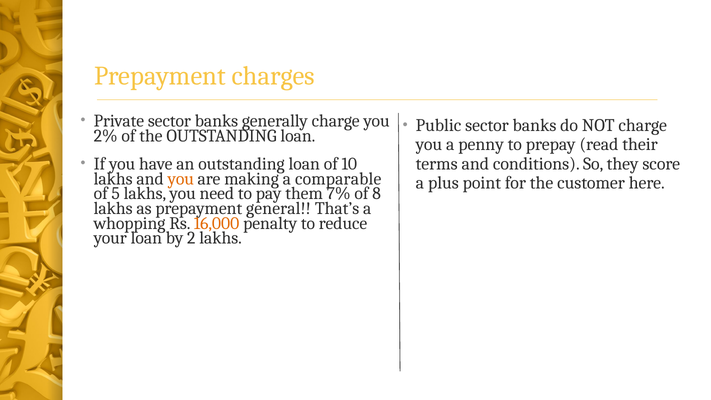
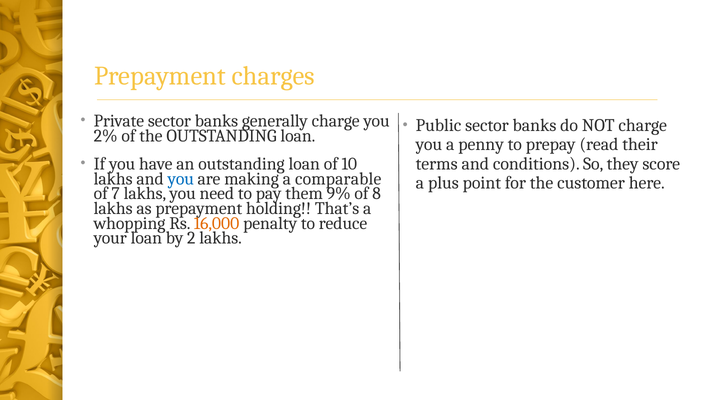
you colour: orange -> blue (181, 179)
5: 5 -> 7 (116, 194)
7%: 7% -> 9% (339, 194)
general: general -> holding (279, 208)
